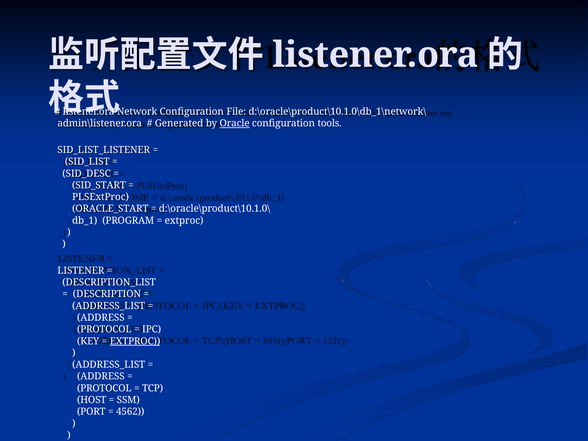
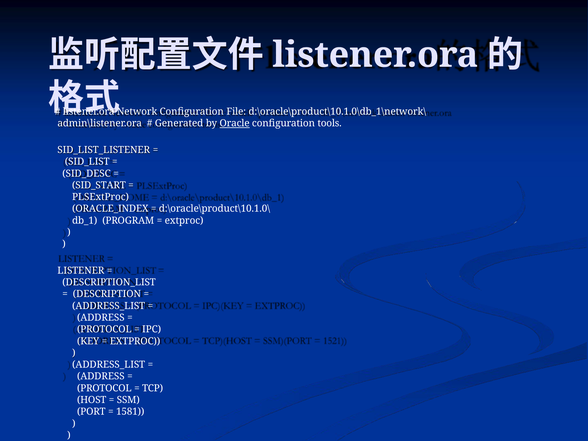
ORACLE_START: ORACLE_START -> ORACLE_INDEX (110, 209)
EXTPROC underline: present -> none (135, 341)
4562: 4562 -> 1581 (130, 412)
